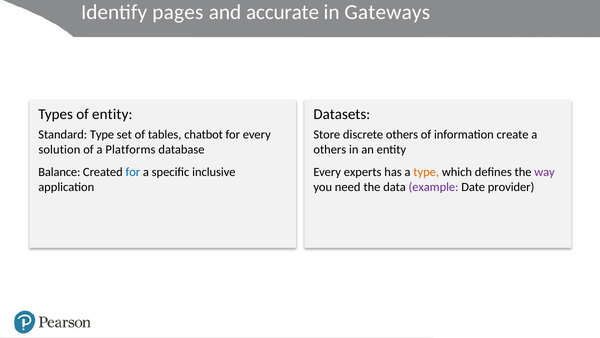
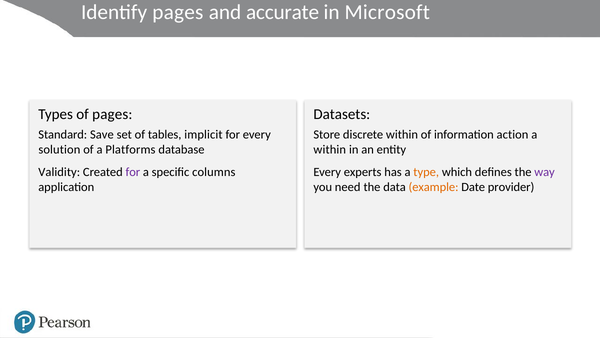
Gateways: Gateways -> Microsoft (387, 12)
of entity: entity -> pages (112, 114)
Standard Type: Type -> Save (102, 134)
chatbot: chatbot -> implicit (203, 134)
discrete others: others -> within (402, 134)
create: create -> action (513, 134)
others: others -> within (330, 149)
Balance: Balance -> Validity (59, 172)
for colour: blue -> purple (133, 172)
inclusive: inclusive -> columns (214, 172)
example colour: purple -> orange (434, 187)
